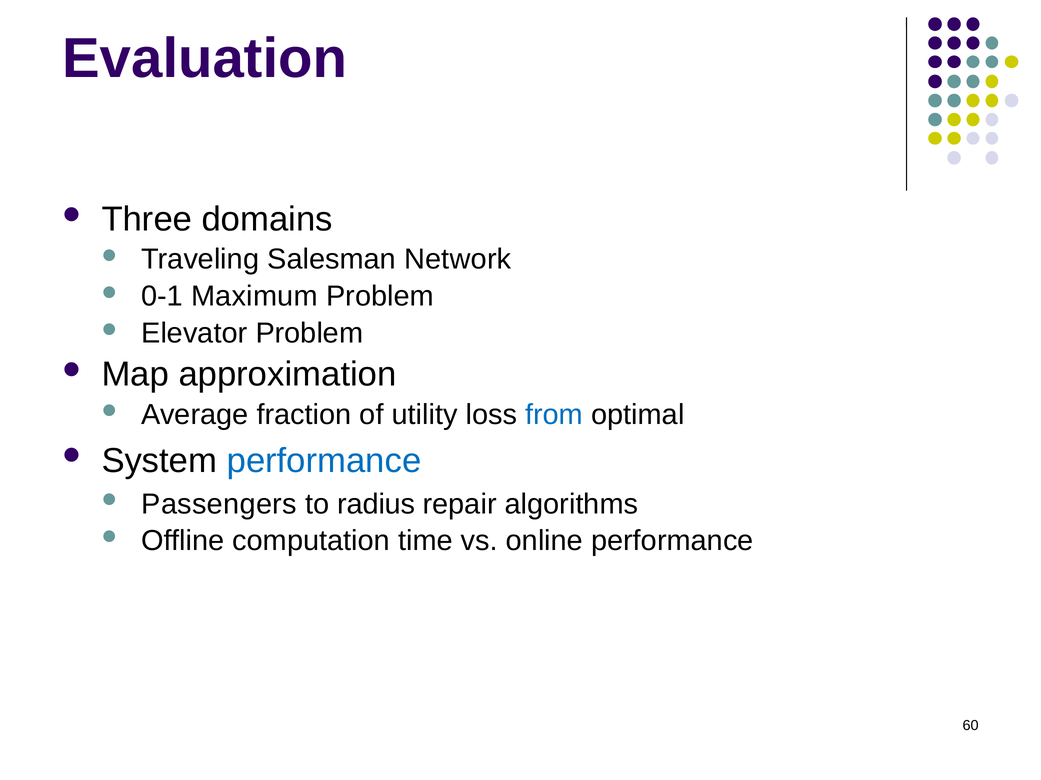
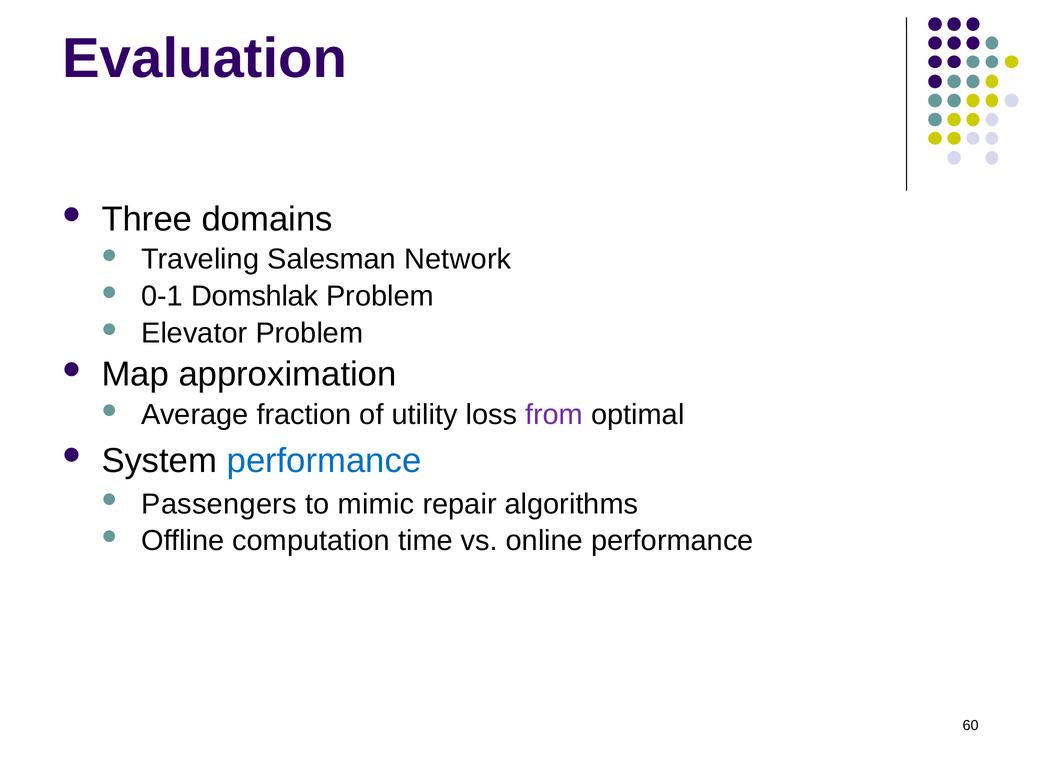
Maximum: Maximum -> Domshlak (255, 297)
from colour: blue -> purple (554, 415)
radius: radius -> mimic (376, 505)
